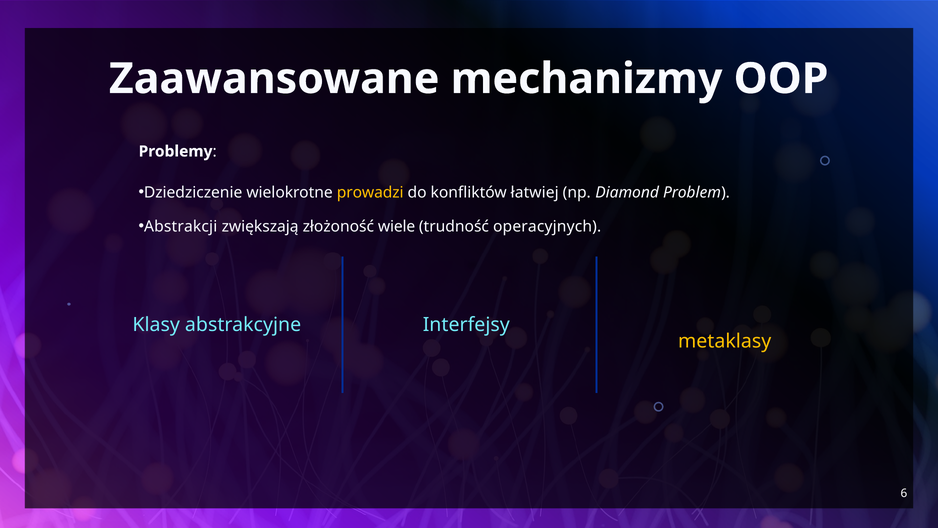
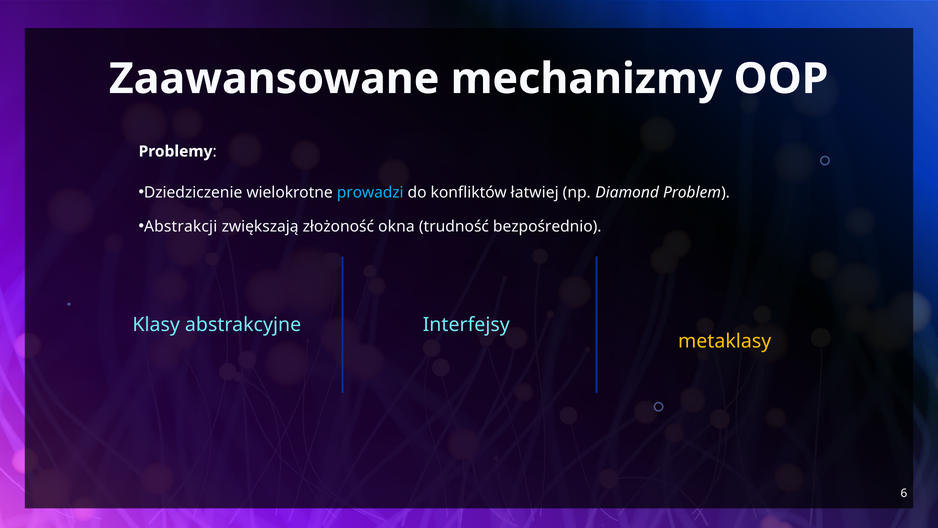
prowadzi colour: yellow -> light blue (370, 192)
wiele: wiele -> okna (396, 226)
operacyjnych: operacyjnych -> bezpośrednio (547, 226)
